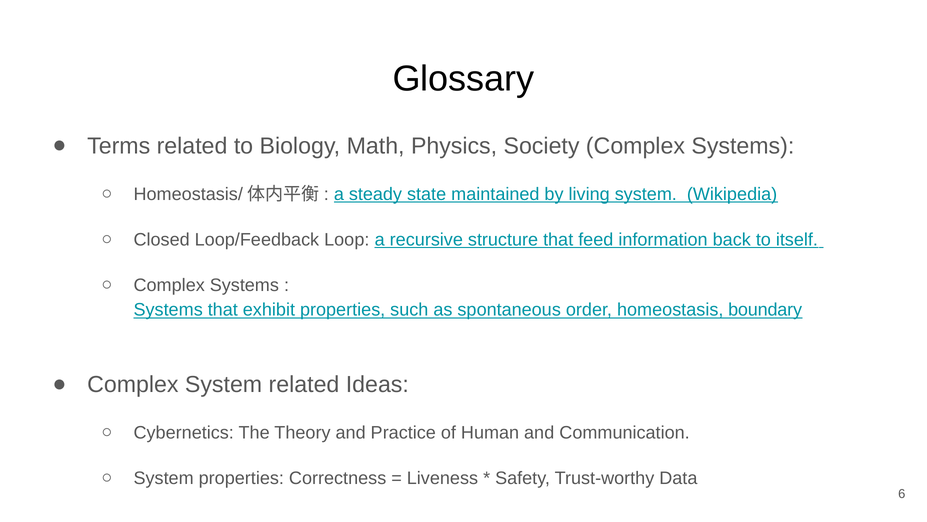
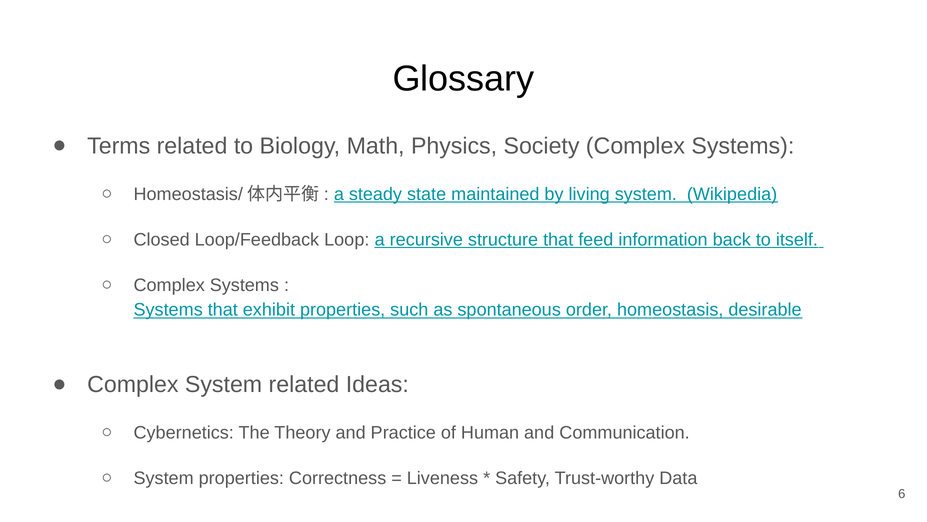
boundary: boundary -> desirable (765, 310)
